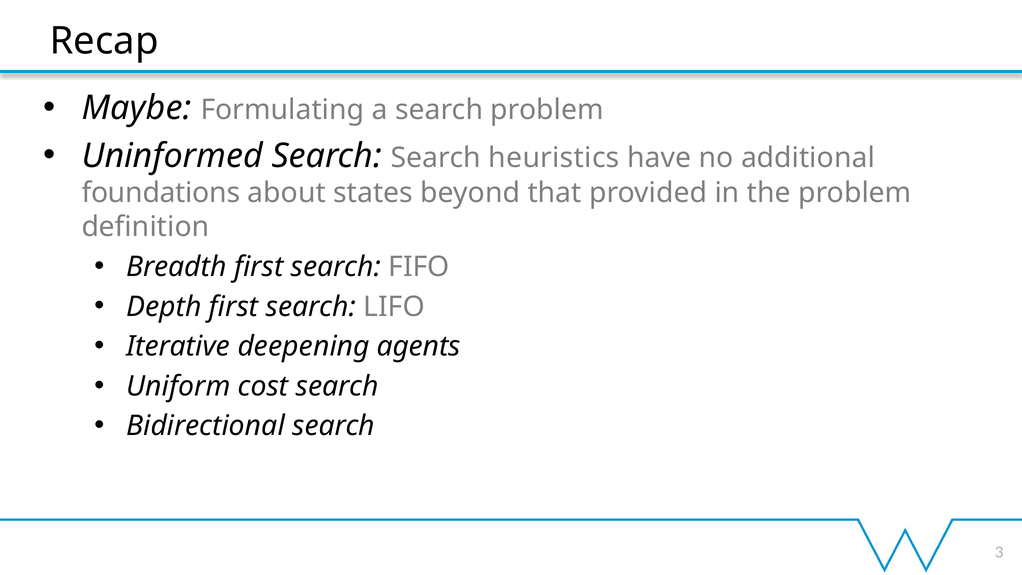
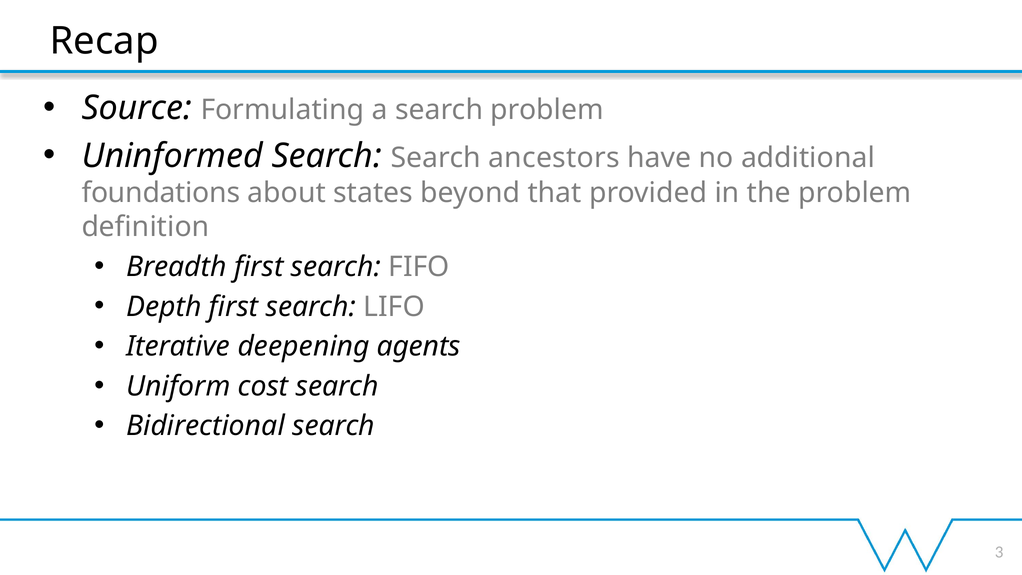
Maybe: Maybe -> Source (137, 108)
heuristics: heuristics -> ancestors (554, 158)
